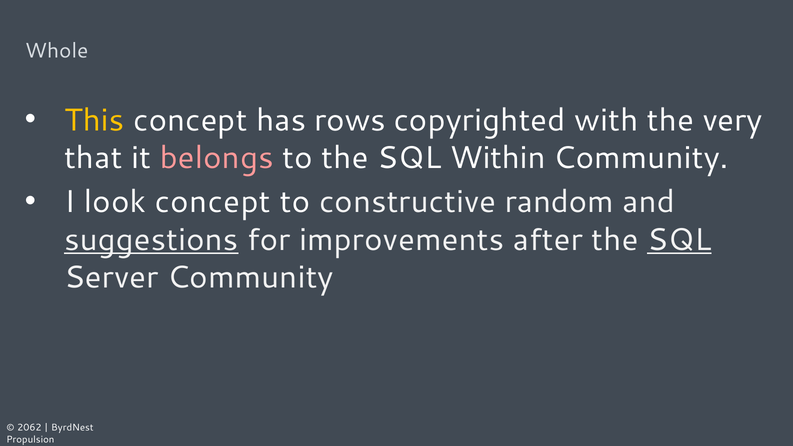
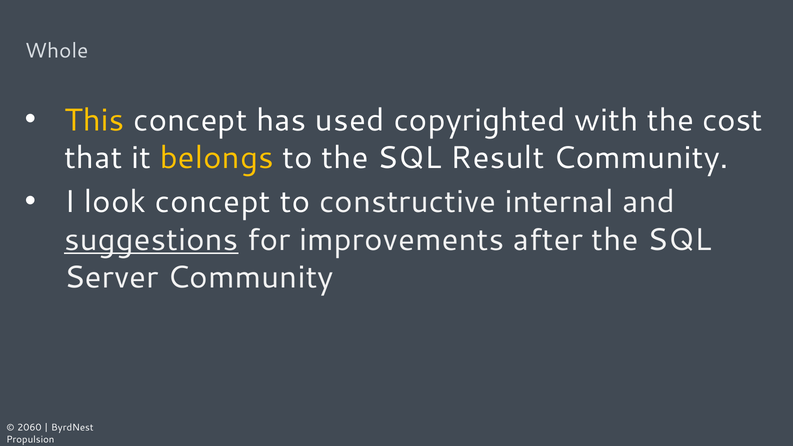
rows: rows -> used (350, 120)
very: very -> cost (732, 120)
belongs colour: pink -> yellow (217, 158)
Within: Within -> Result (497, 158)
random: random -> internal (559, 202)
SQL underline: present -> none (679, 240)
2062: 2062 -> 2060 (29, 428)
